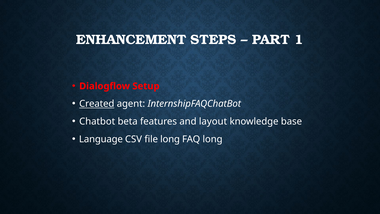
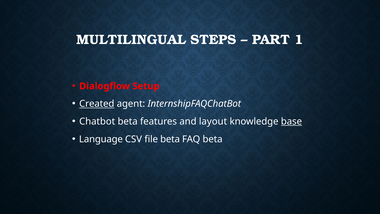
ENHANCEMENT: ENHANCEMENT -> MULTILINGUAL (131, 40)
base underline: none -> present (291, 121)
file long: long -> beta (170, 139)
FAQ long: long -> beta (213, 139)
